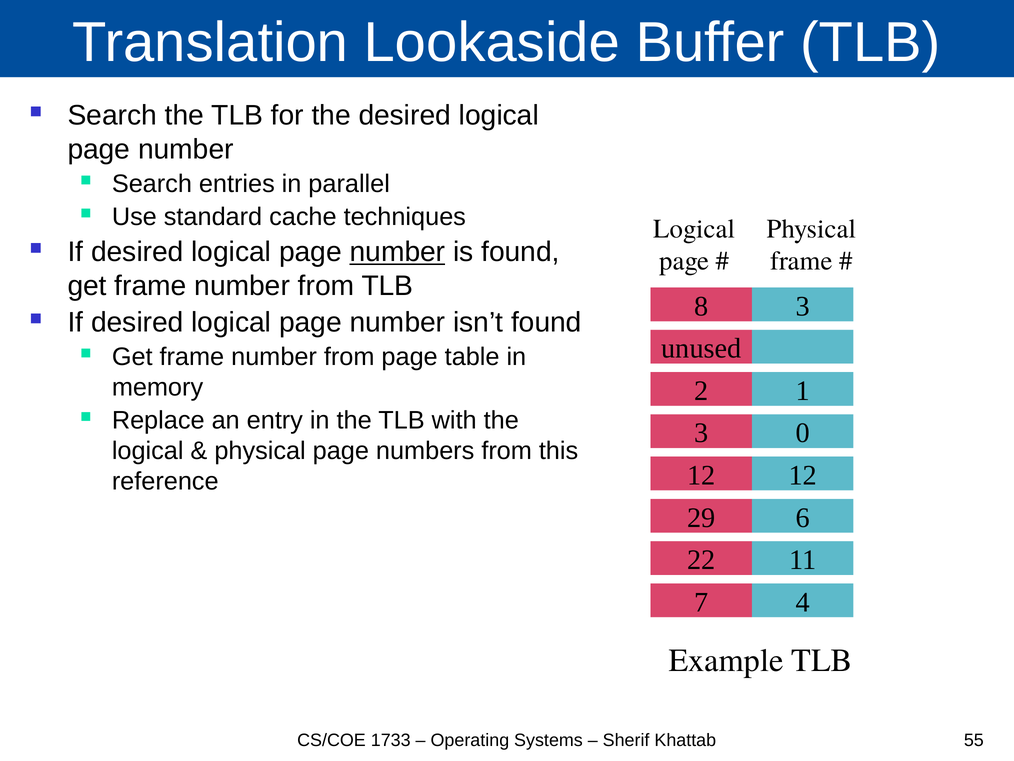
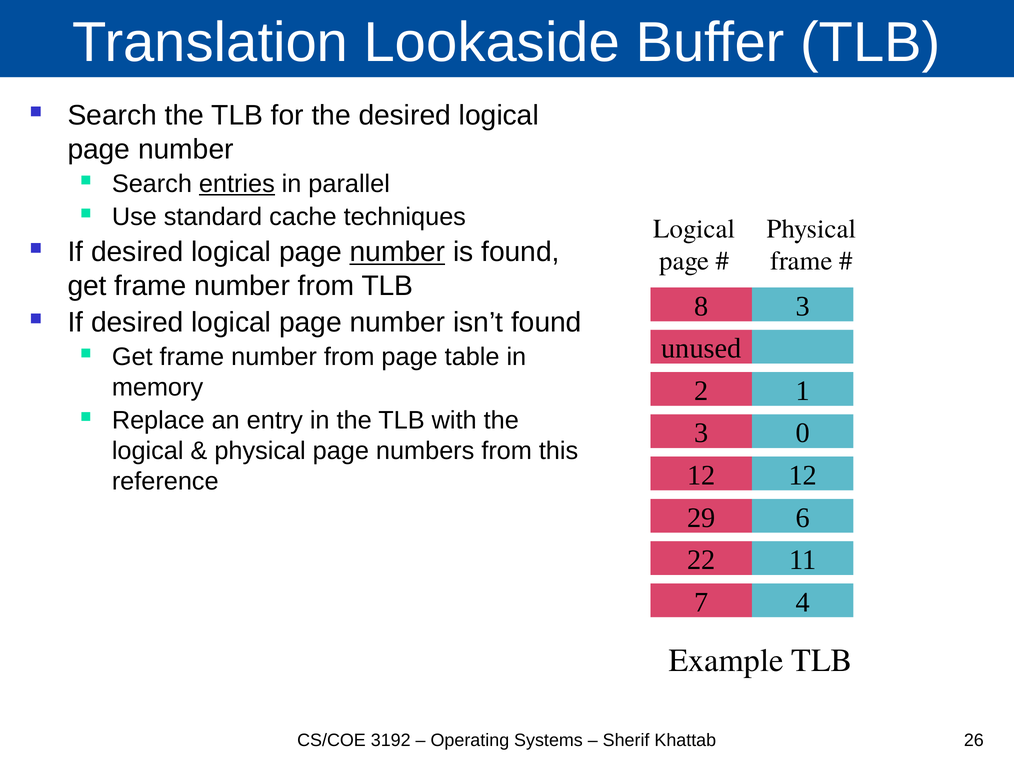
entries underline: none -> present (237, 184)
1733: 1733 -> 3192 (391, 740)
55: 55 -> 26 (974, 740)
